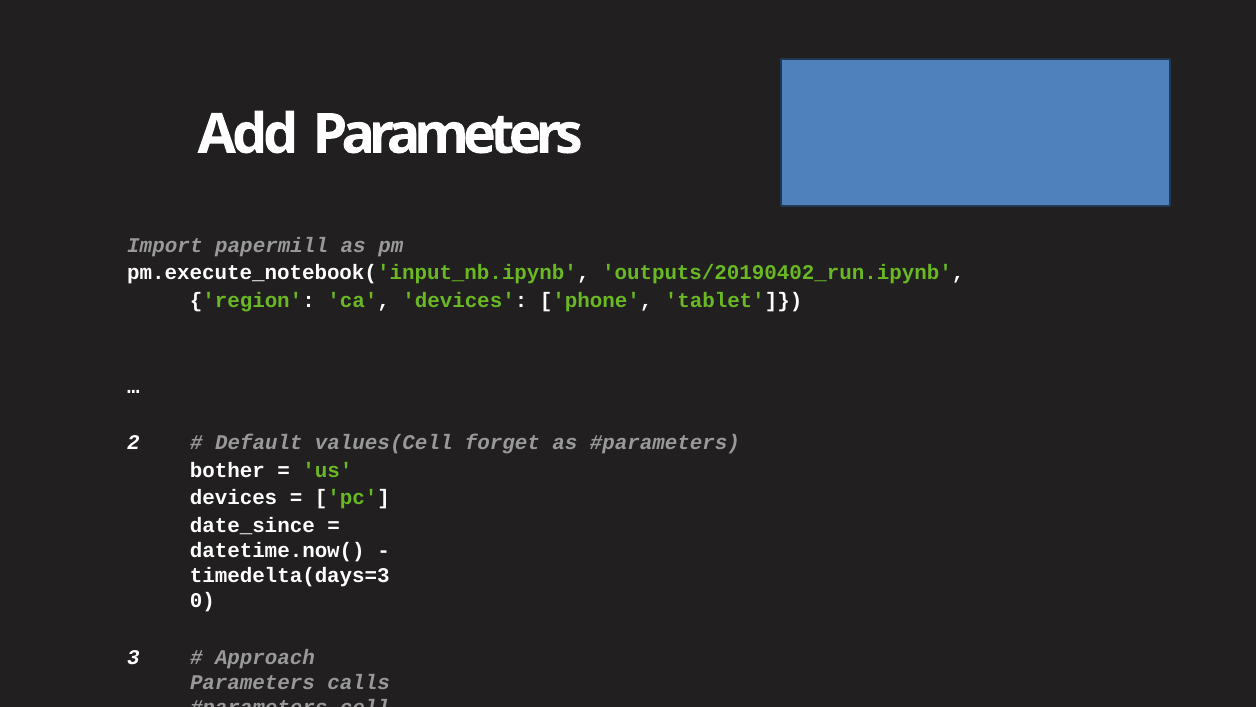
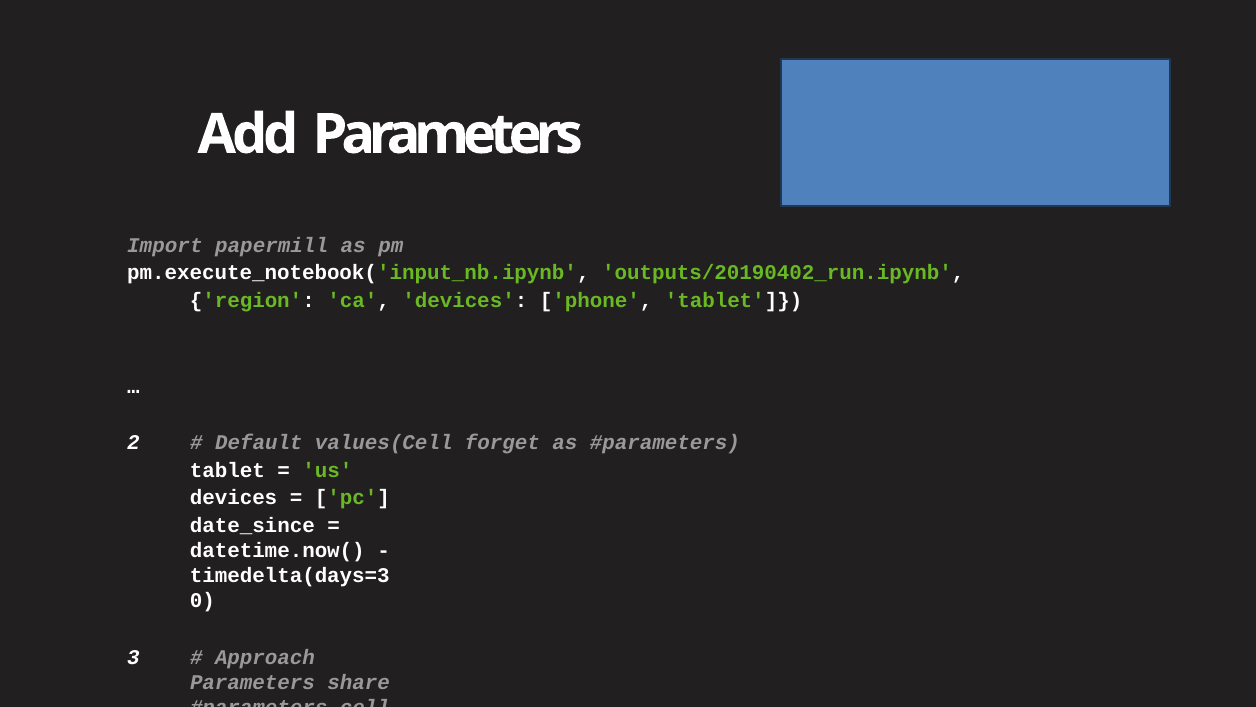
bother: bother -> tablet (227, 470)
calls: calls -> share (359, 682)
